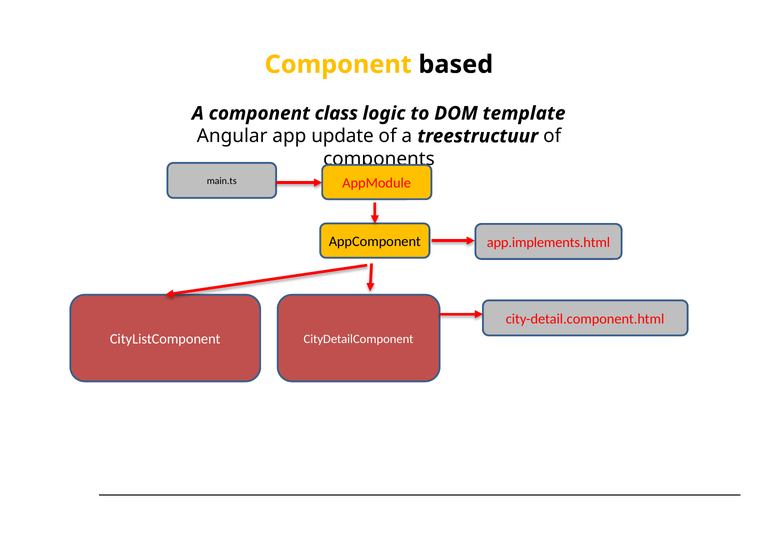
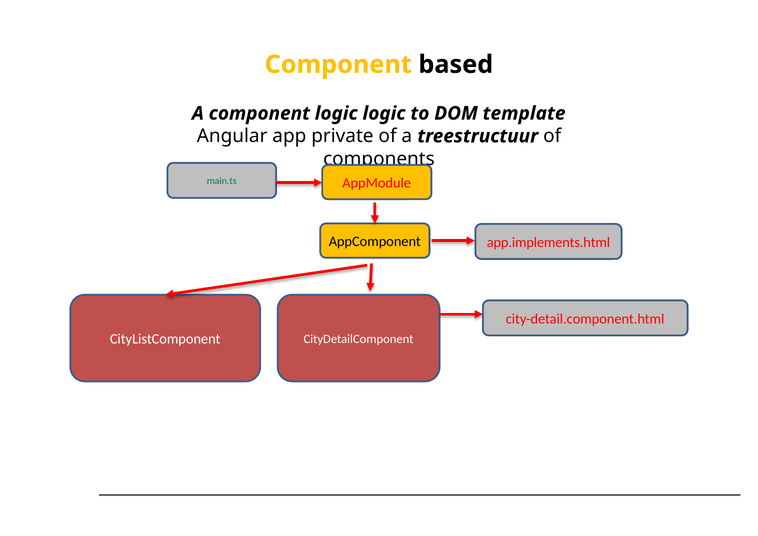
component class: class -> logic (336, 113)
update: update -> private (342, 136)
main.ts colour: black -> green (222, 181)
